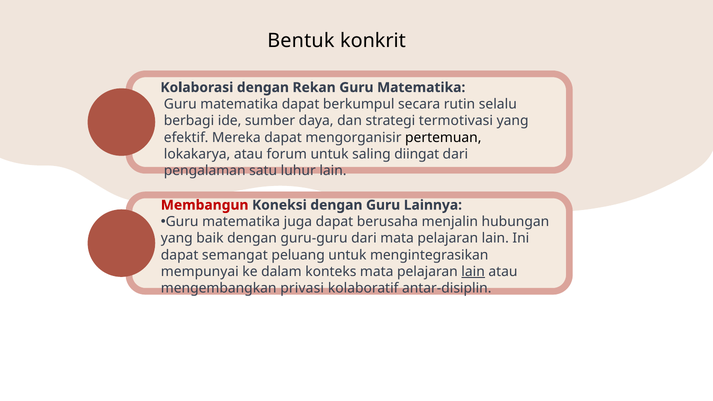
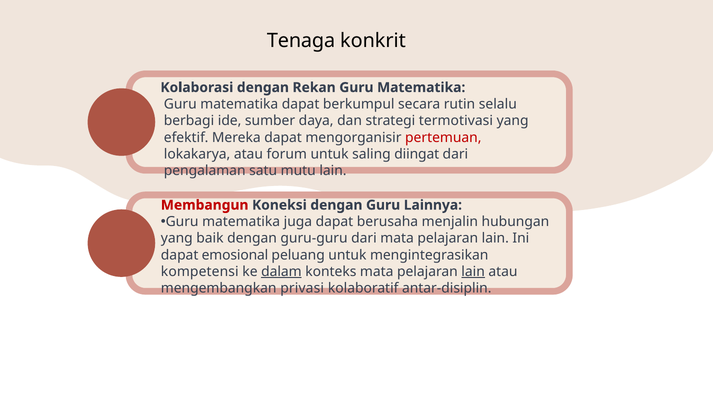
Bentuk: Bentuk -> Tenaga (301, 41)
pertemuan colour: black -> red (443, 137)
luhur: luhur -> mutu (298, 171)
semangat: semangat -> emosional (235, 255)
mempunyai: mempunyai -> kompetensi (200, 272)
dalam underline: none -> present (281, 272)
